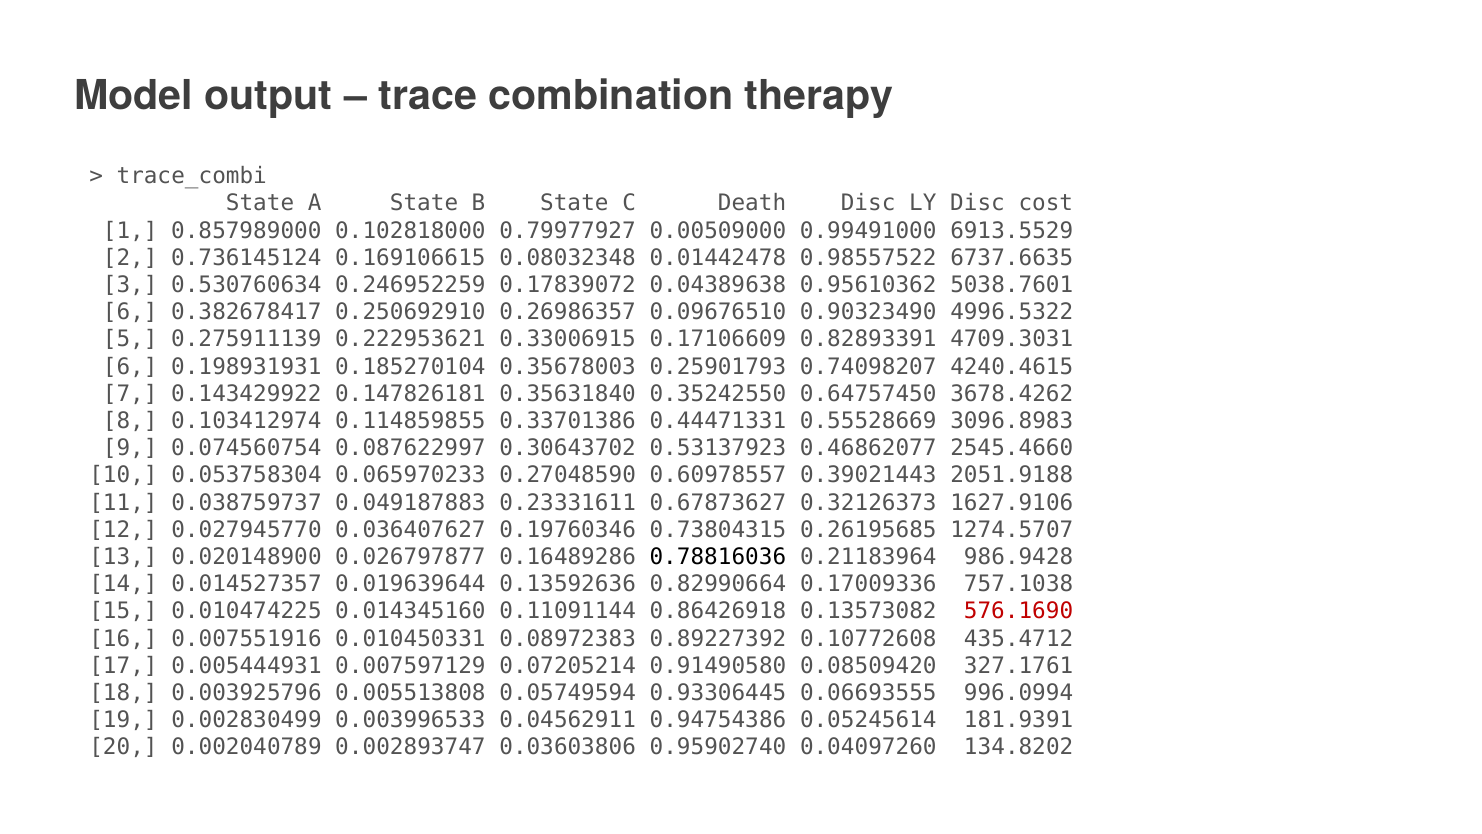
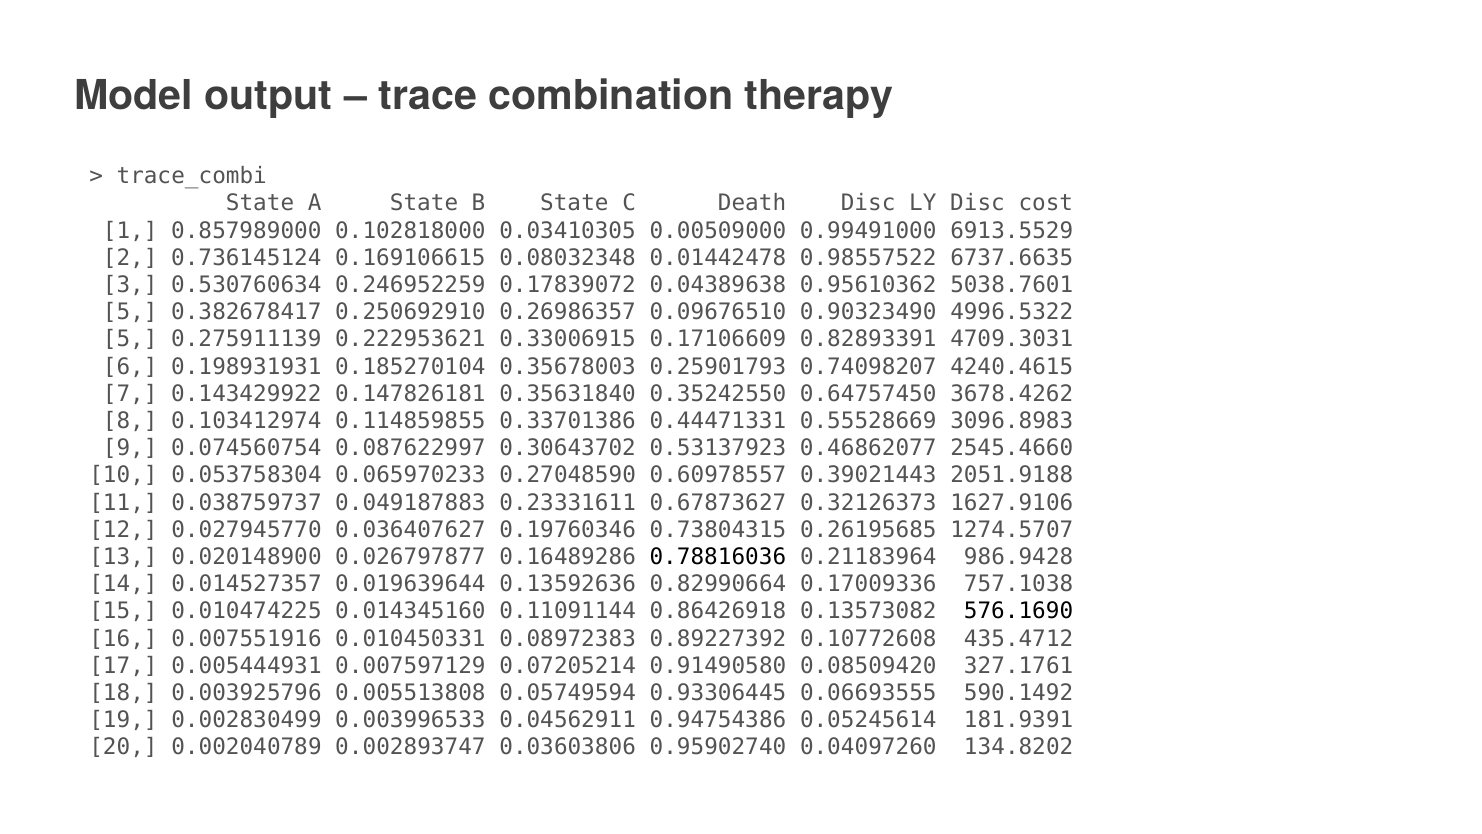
0.79977927: 0.79977927 -> 0.03410305 (568, 230)
6: 6 -> 5 (130, 312)
576.1690 colour: red -> black (1019, 611)
996.0994: 996.0994 -> 590.1492 (1019, 693)
